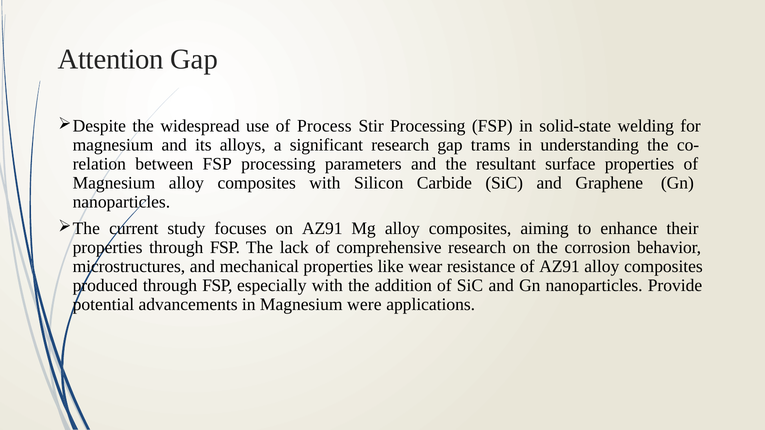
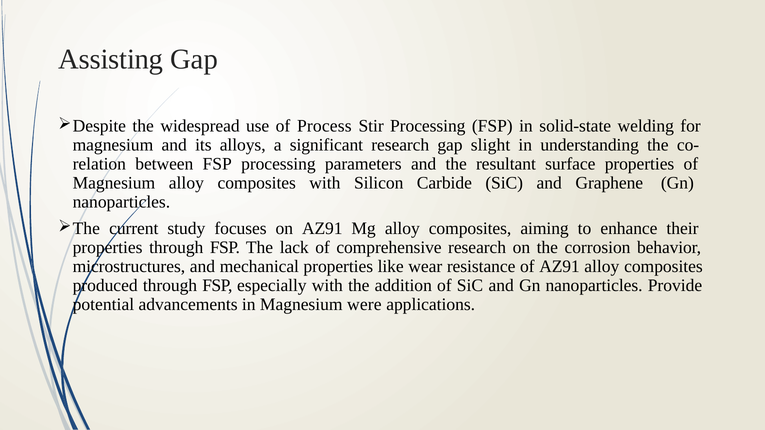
Attention: Attention -> Assisting (111, 59)
trams: trams -> slight (490, 145)
